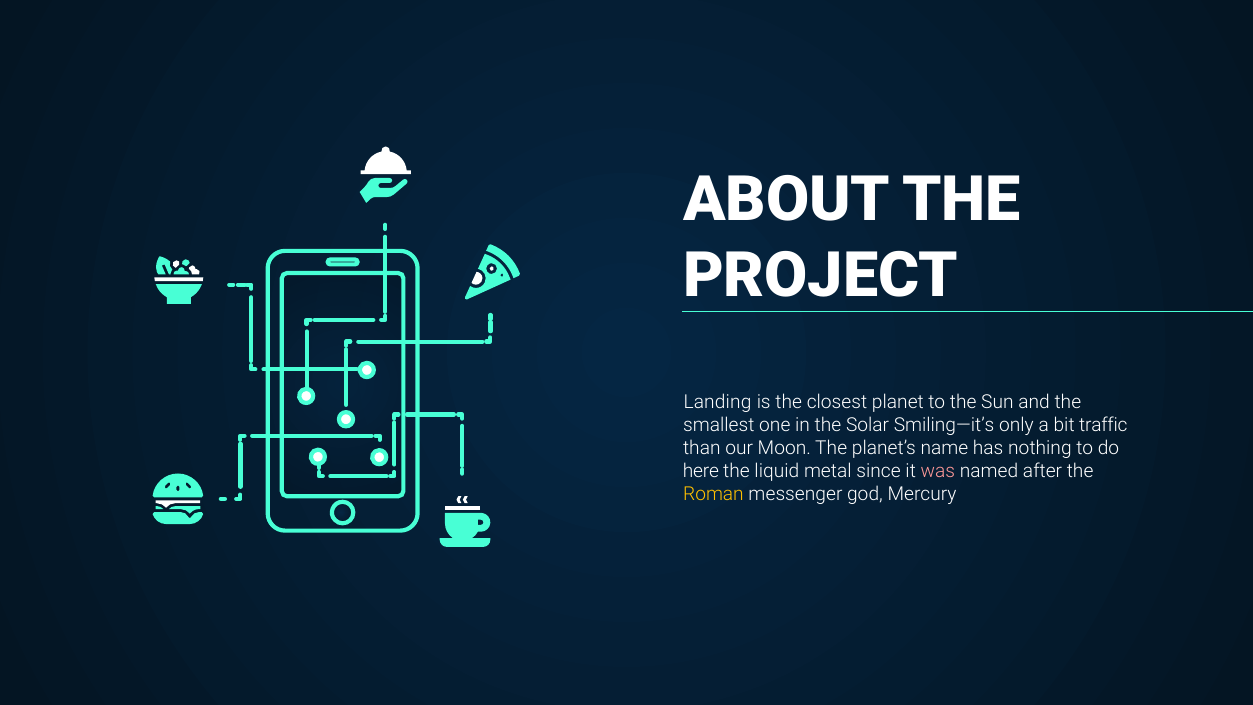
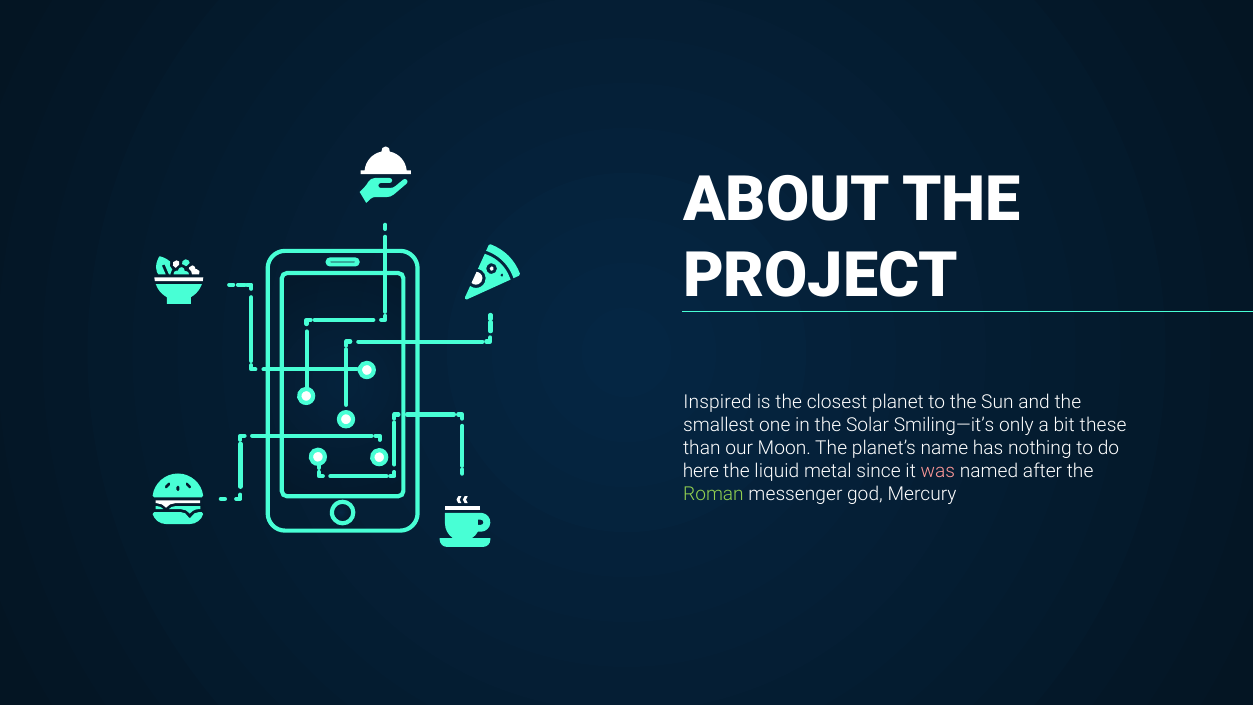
Landing: Landing -> Inspired (718, 402)
traffic: traffic -> these (1103, 425)
Roman colour: yellow -> light green (713, 494)
